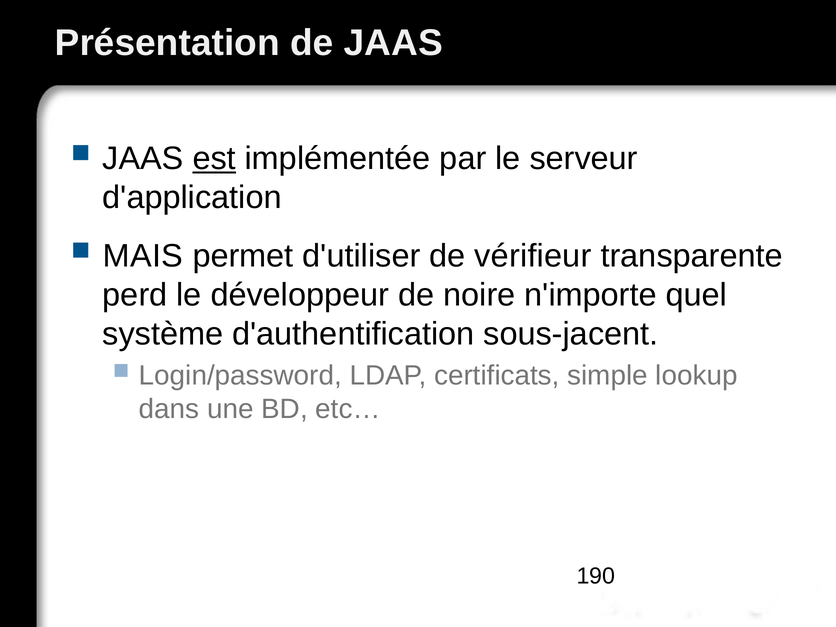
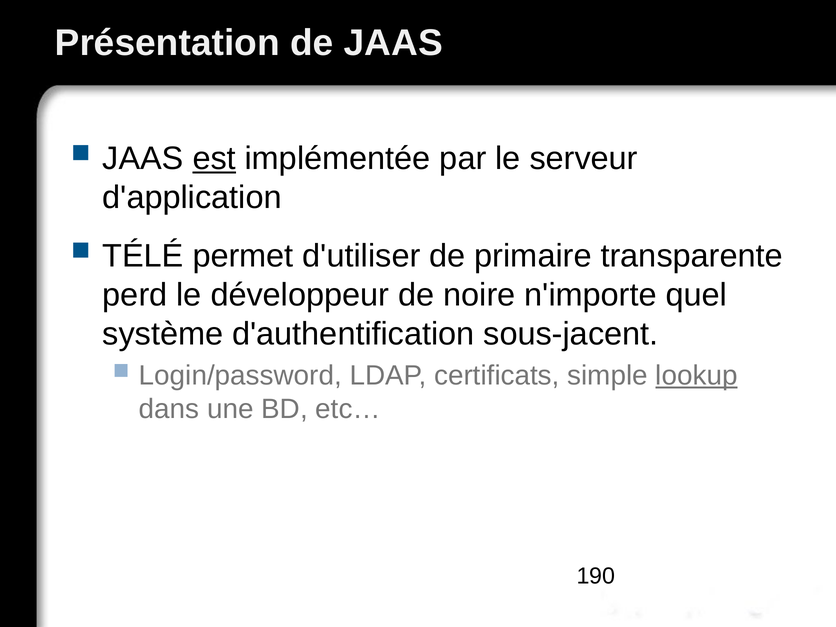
MAIS: MAIS -> TÉLÉ (143, 256)
vérifieur: vérifieur -> primaire (533, 256)
lookup underline: none -> present (697, 375)
